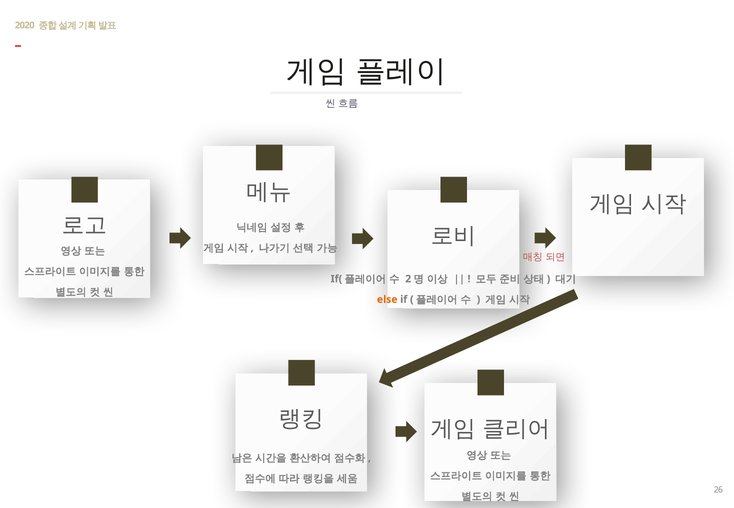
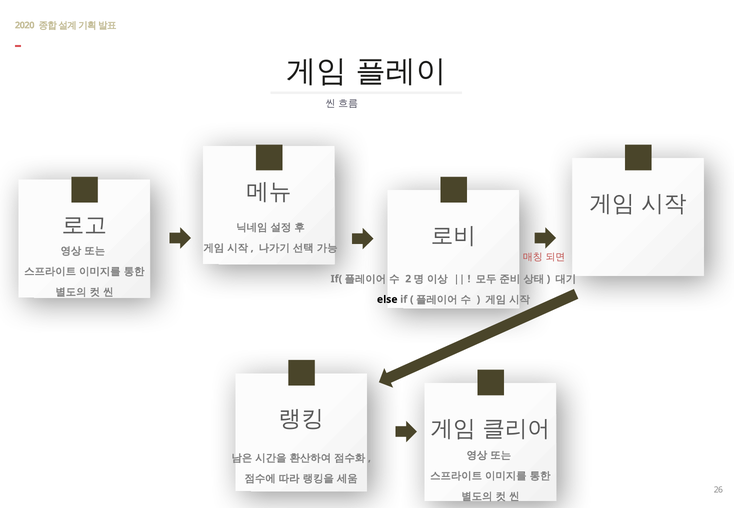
else colour: orange -> black (387, 299)
